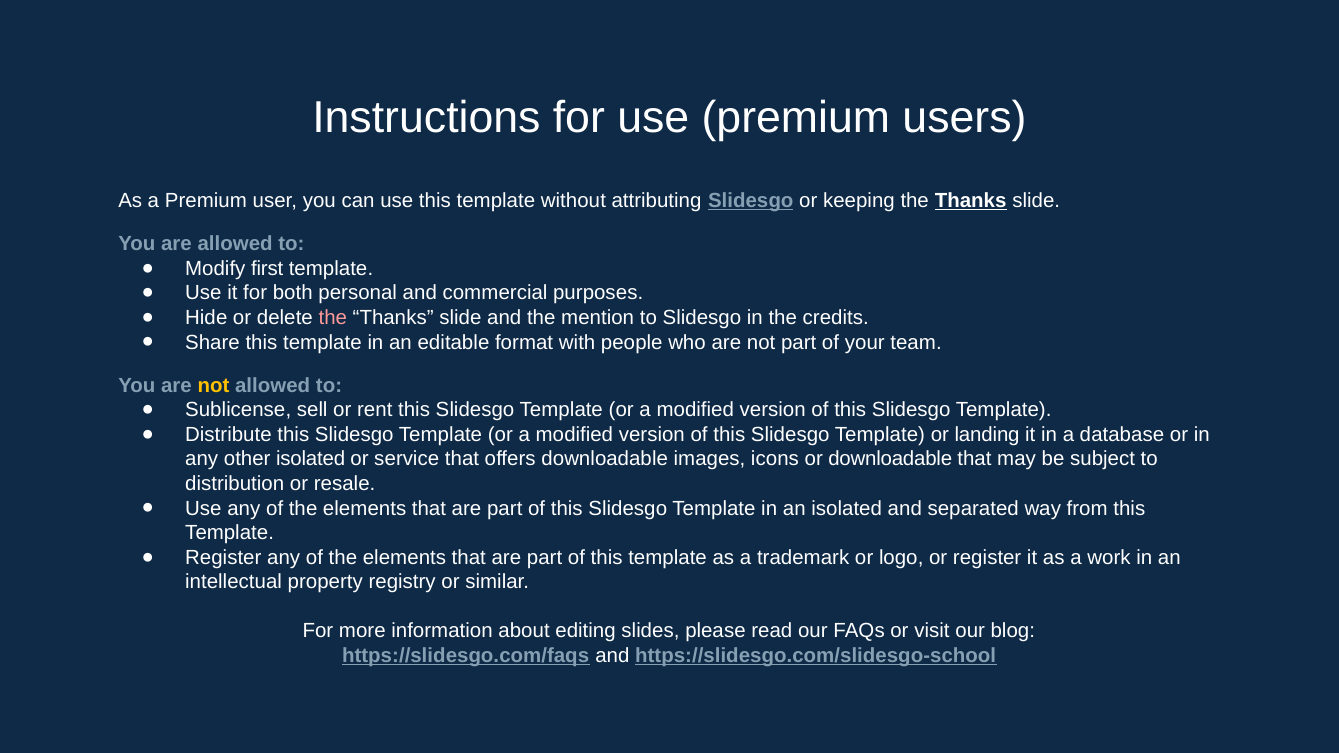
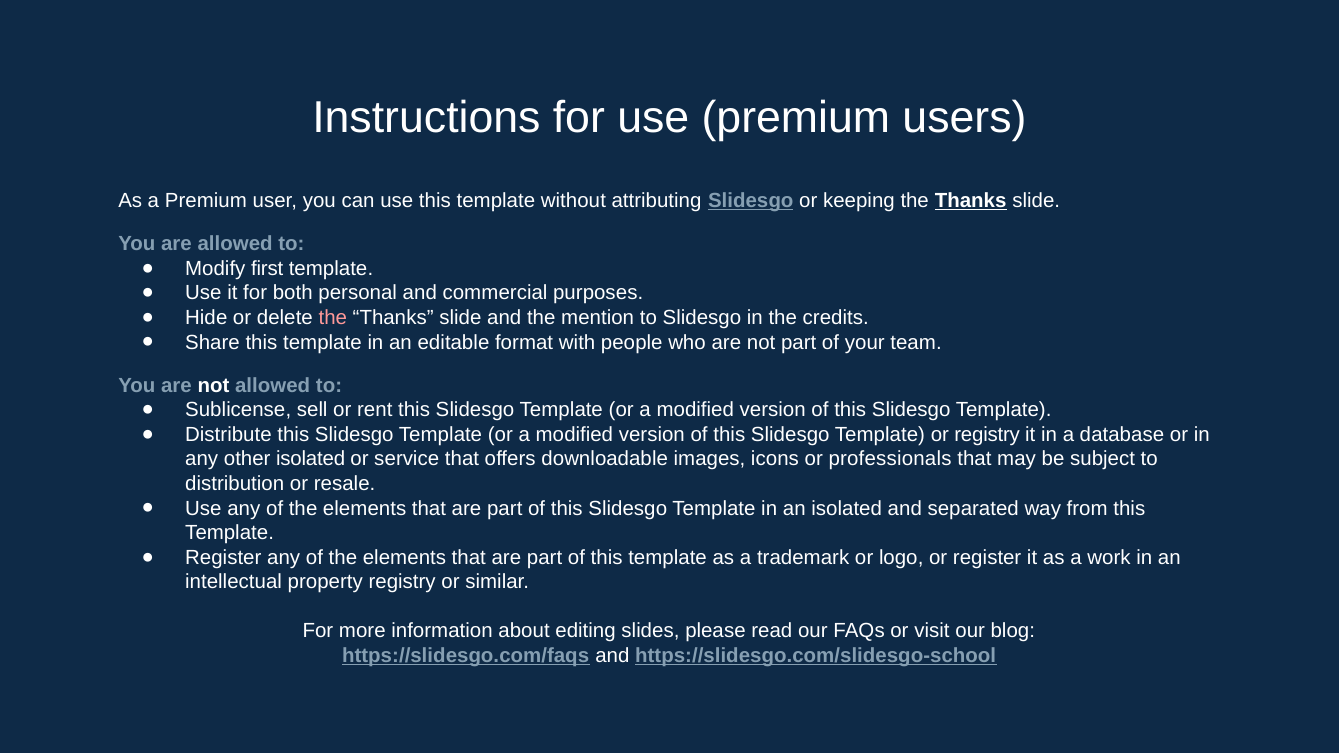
not colour: yellow -> white (213, 386)
or landing: landing -> registry (987, 435)
or downloadable: downloadable -> professionals (890, 459)
